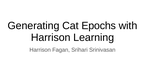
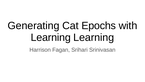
Harrison: Harrison -> Learning (51, 37)
